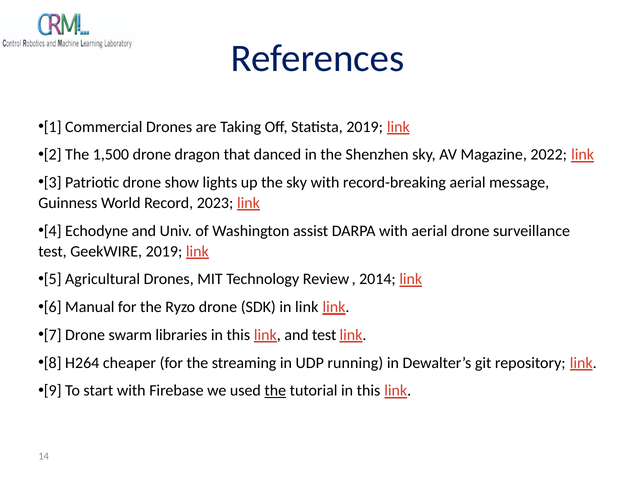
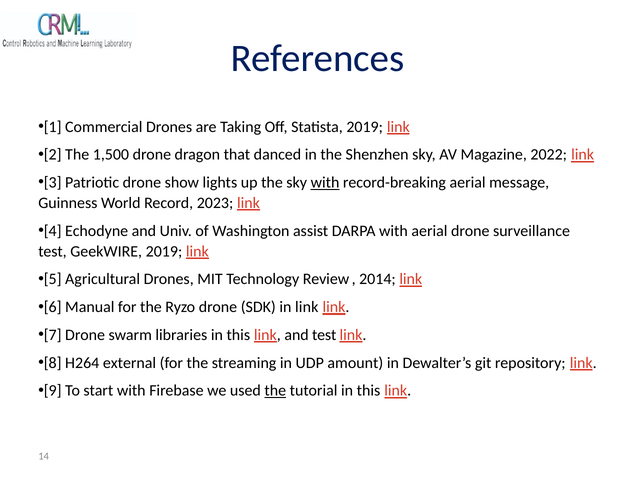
with underline: none -> present (325, 183)
cheaper: cheaper -> external (130, 363)
running: running -> amount (355, 363)
